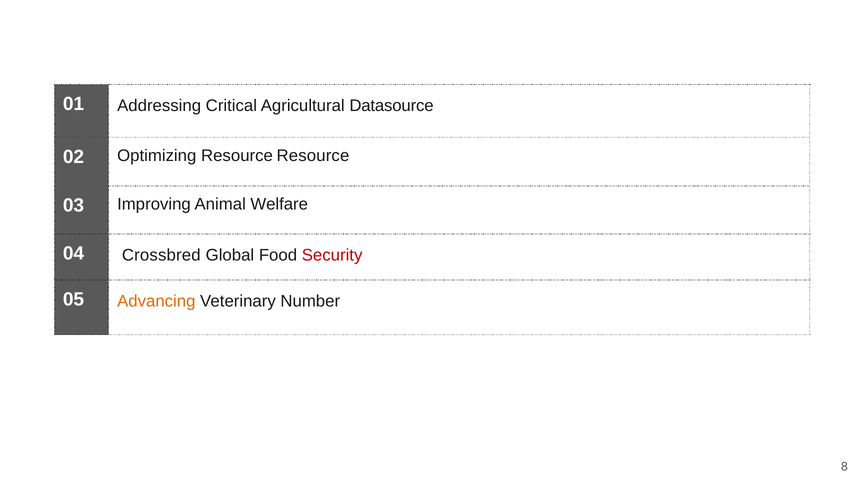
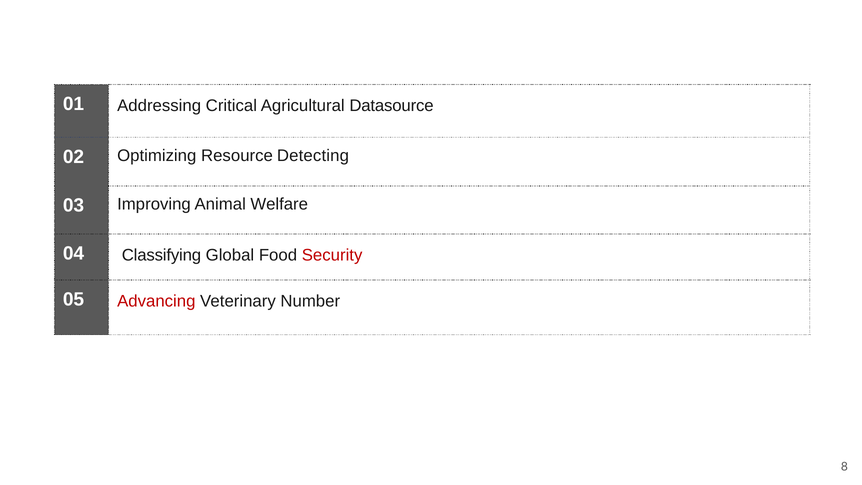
Resource Resource: Resource -> Detecting (313, 156)
Crossbred: Crossbred -> Classifying (161, 255)
Advancing colour: orange -> red (156, 301)
